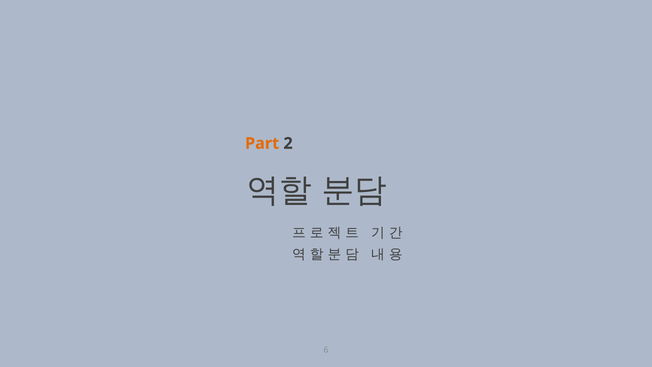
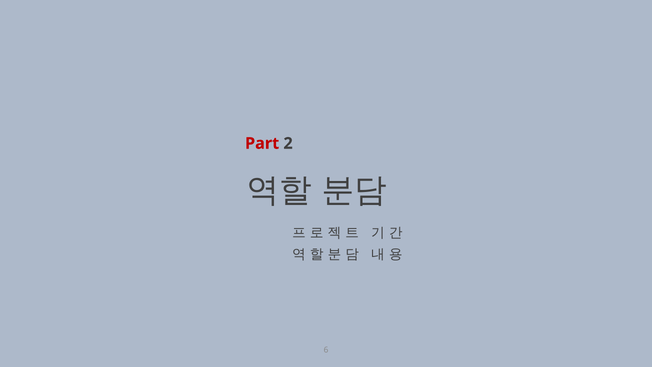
Part colour: orange -> red (262, 143)
